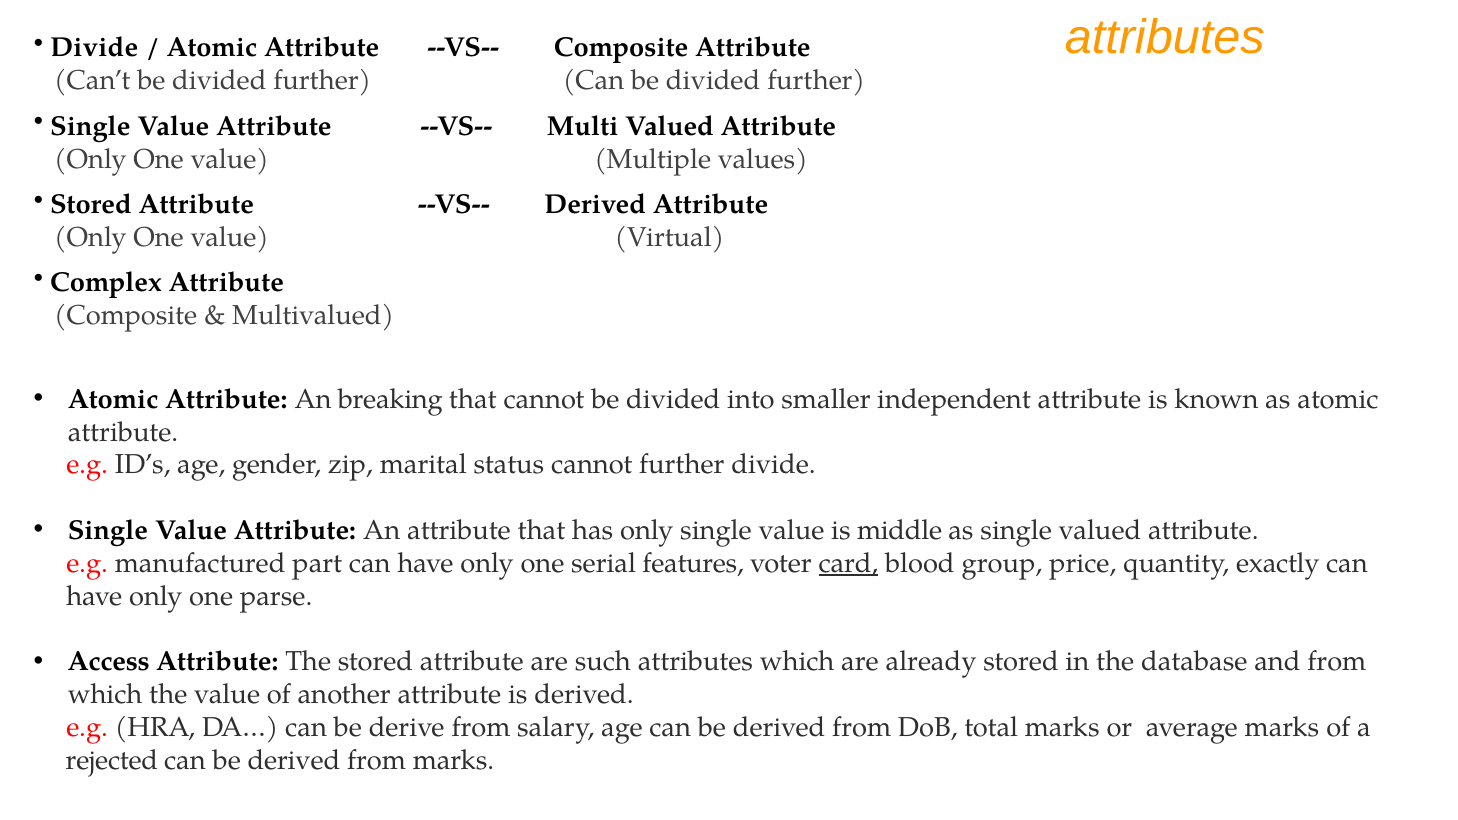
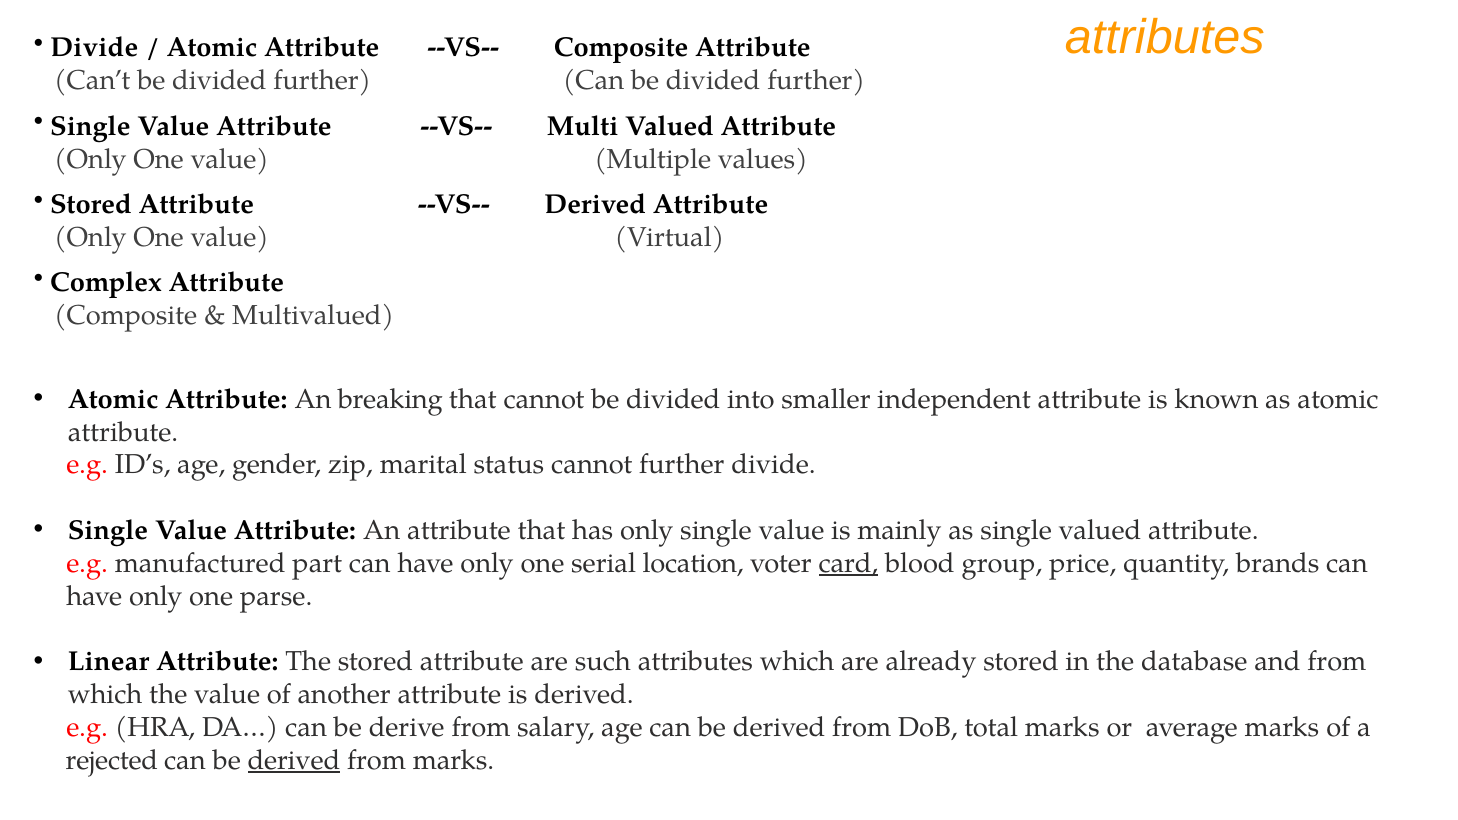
middle: middle -> mainly (899, 530)
features: features -> location (693, 563)
exactly: exactly -> brands (1278, 563)
Access: Access -> Linear (108, 662)
derived underline: none -> present (294, 760)
